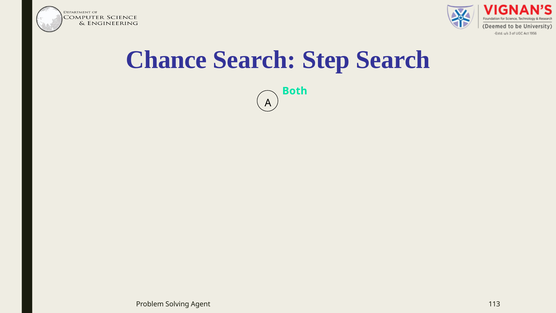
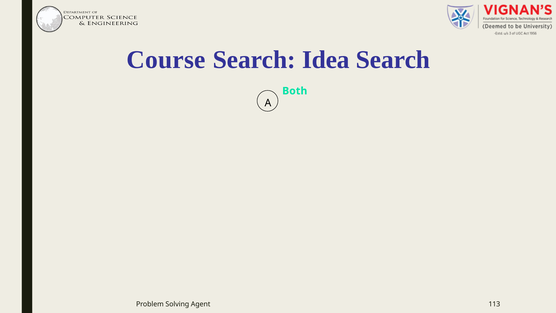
Chance: Chance -> Course (166, 60)
Step: Step -> Idea (326, 60)
